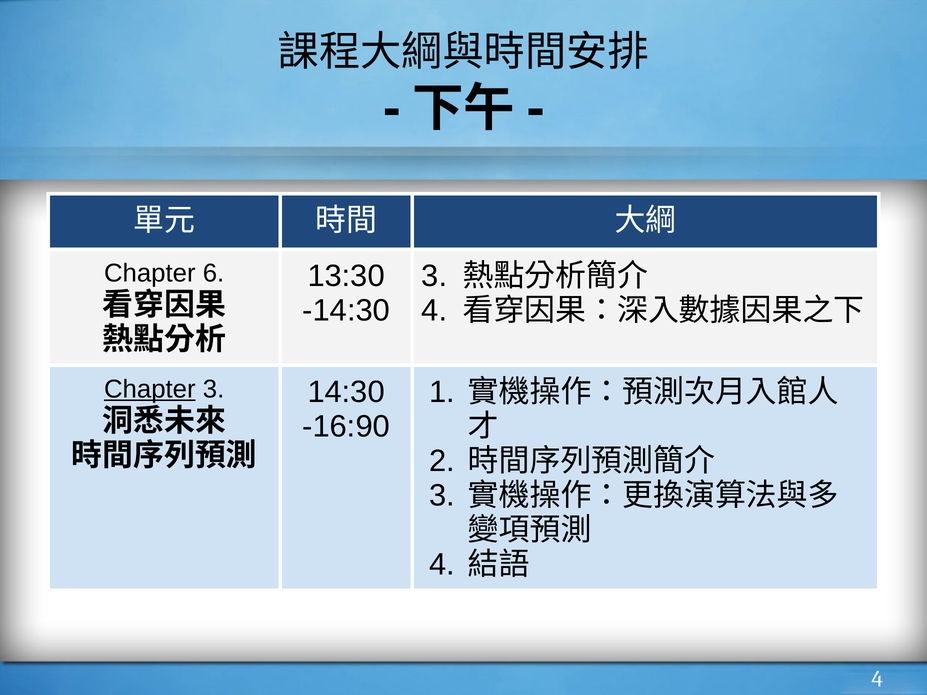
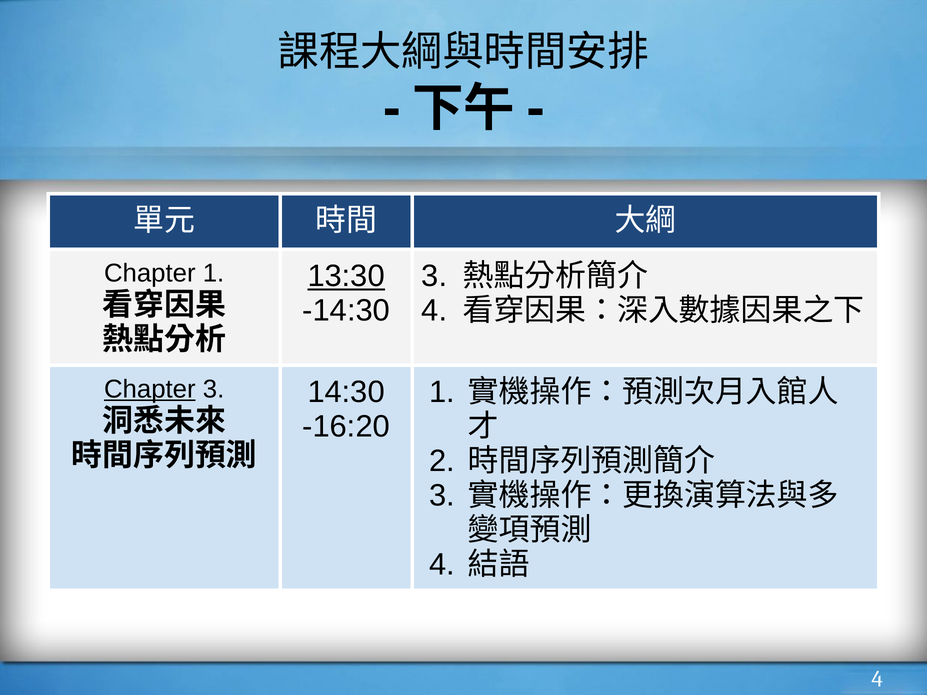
Chapter 6: 6 -> 1 (214, 273)
13:30 underline: none -> present (346, 276)
-16:90: -16:90 -> -16:20 (346, 427)
